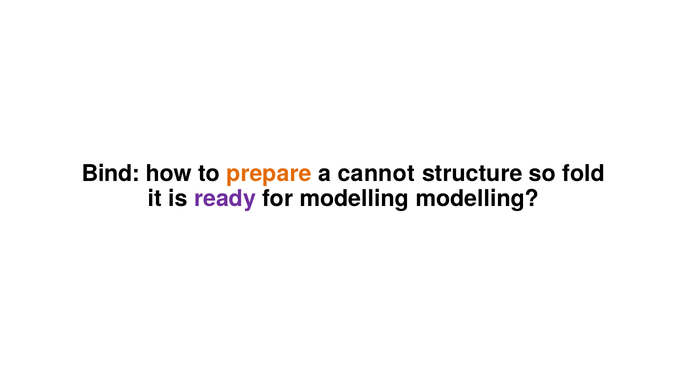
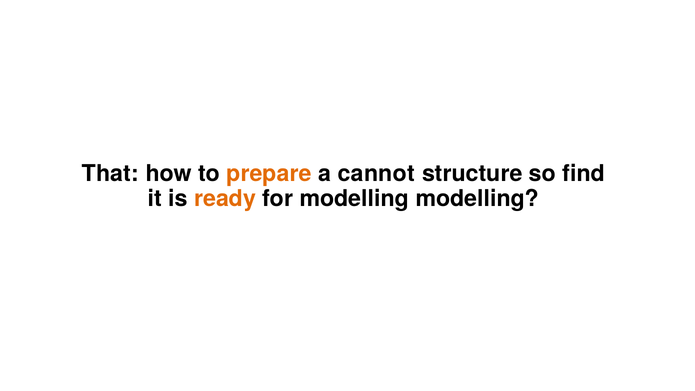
Bind: Bind -> That (110, 174)
fold: fold -> find (584, 174)
ready colour: purple -> orange (225, 199)
